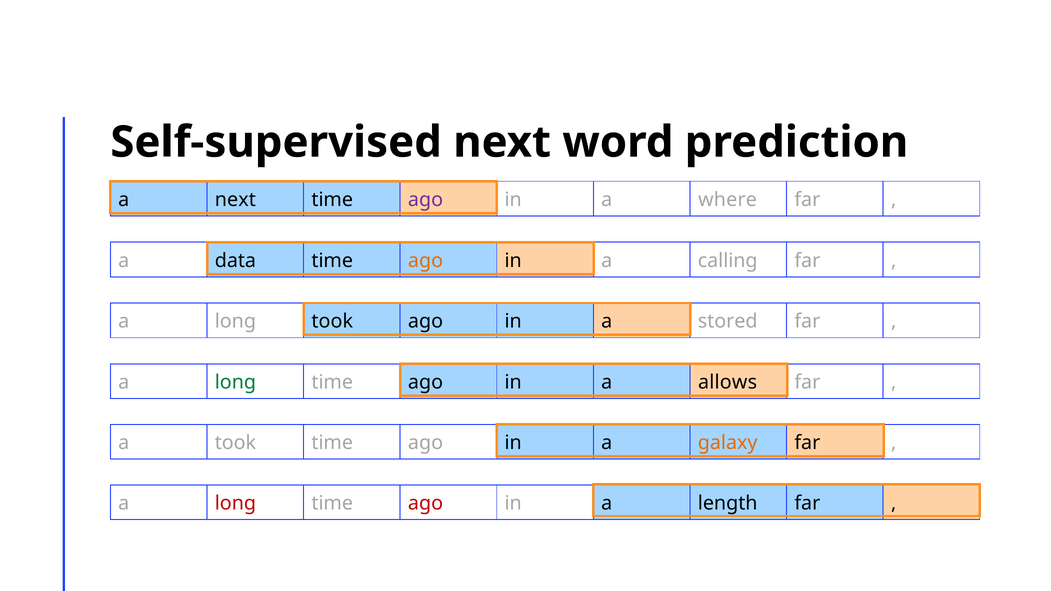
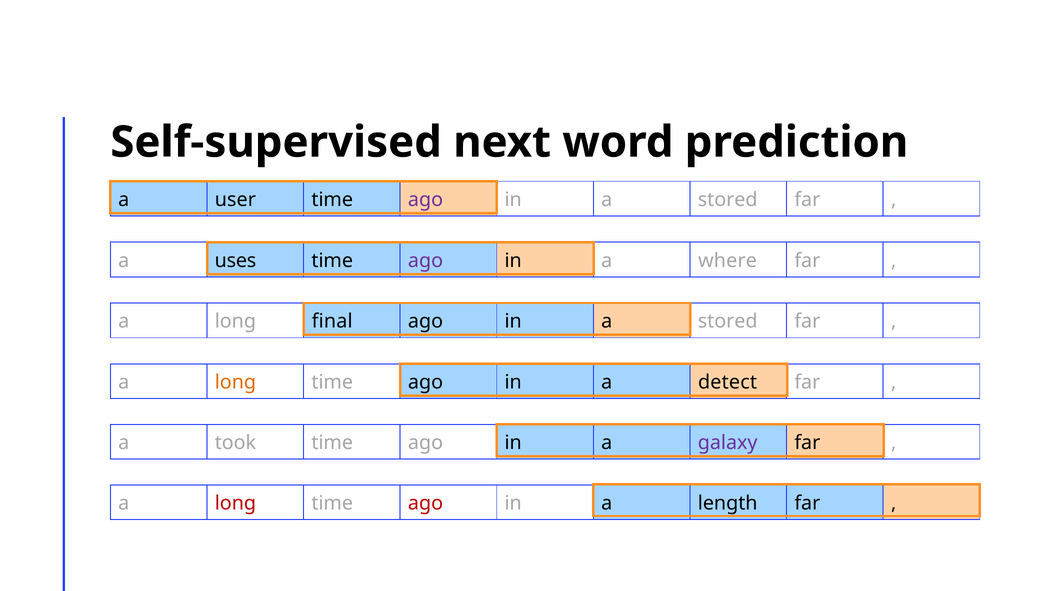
a next: next -> user (235, 200)
where: where -> stored (728, 200)
data: data -> uses (236, 261)
ago colour: orange -> purple (426, 261)
calling: calling -> where (728, 261)
long took: took -> final (332, 322)
long colour: green -> orange (235, 382)
allows: allows -> detect (728, 382)
galaxy colour: orange -> purple (728, 443)
